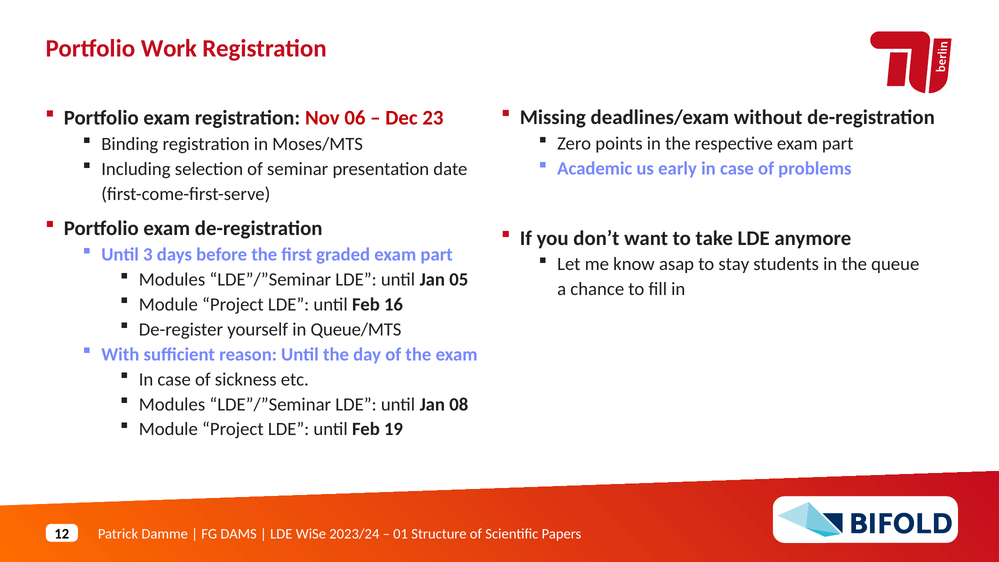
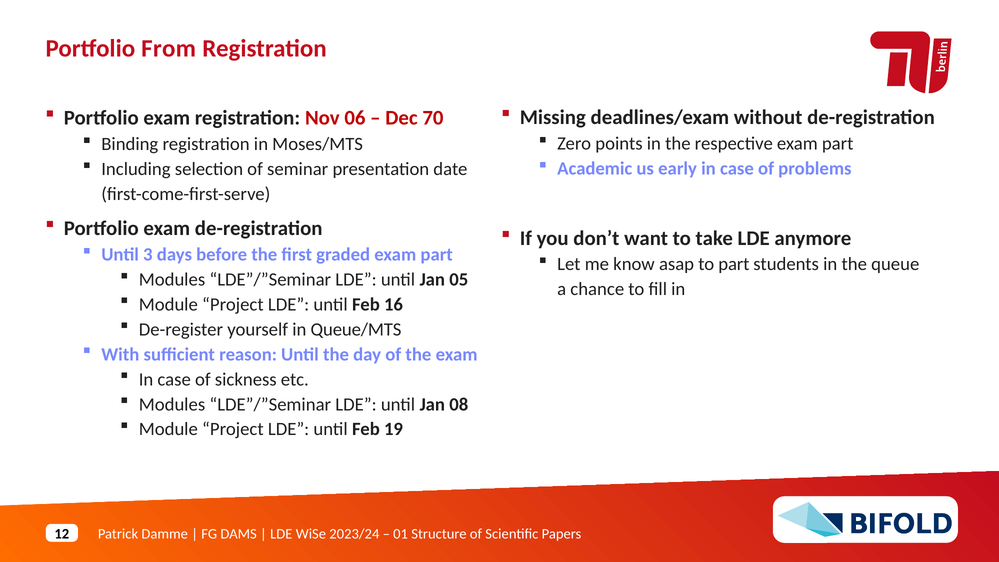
Work: Work -> From (169, 48)
23: 23 -> 70 (433, 118)
to stay: stay -> part (734, 264)
